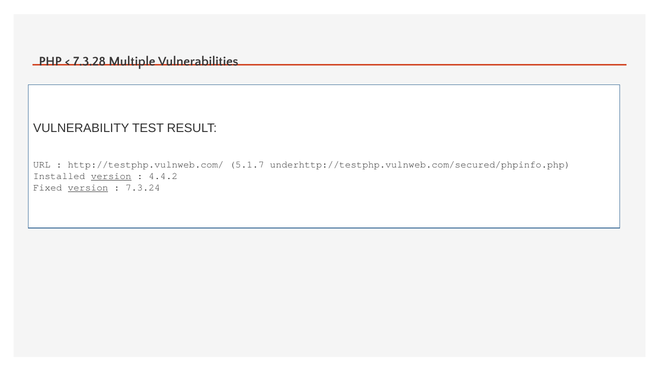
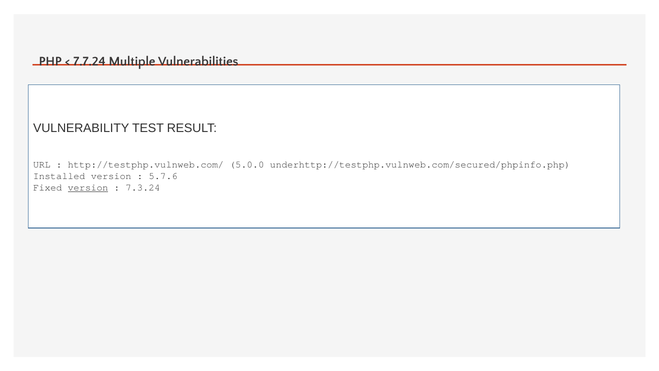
7.3.28: 7.3.28 -> 7.7.24 (89, 61)
5.1.7: 5.1.7 -> 5.0.0 (247, 164)
version underline: present -> none (111, 176)
4.4.2: 4.4.2 -> 5.7.6 (163, 176)
